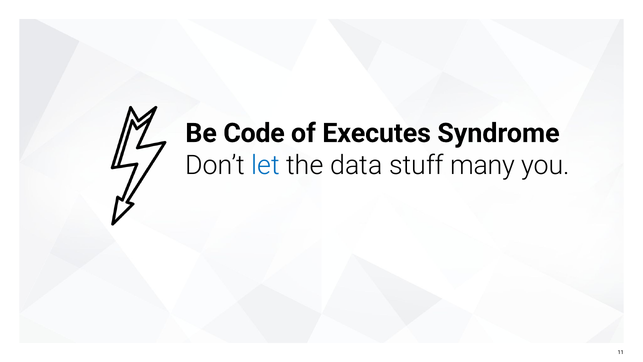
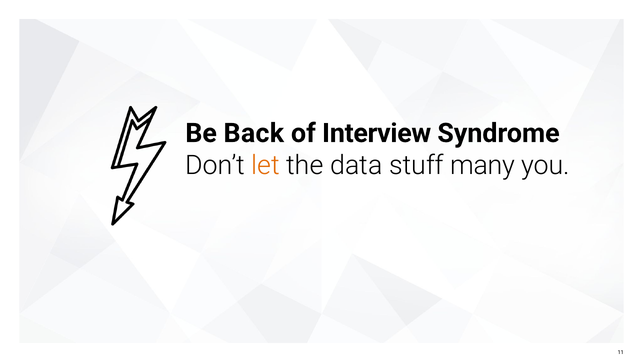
Code: Code -> Back (254, 133)
Executes: Executes -> Interview (377, 133)
let colour: blue -> orange (266, 165)
